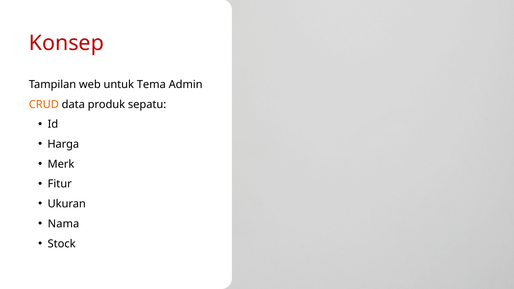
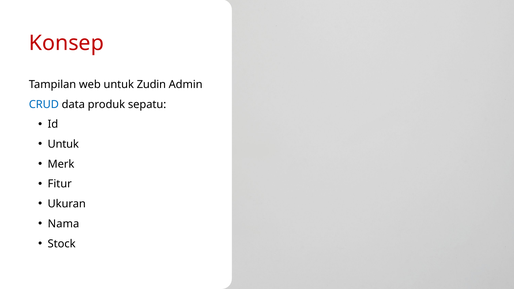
Tema: Tema -> Zudin (151, 85)
CRUD colour: orange -> blue (44, 104)
Harga: Harga -> Untuk (63, 144)
